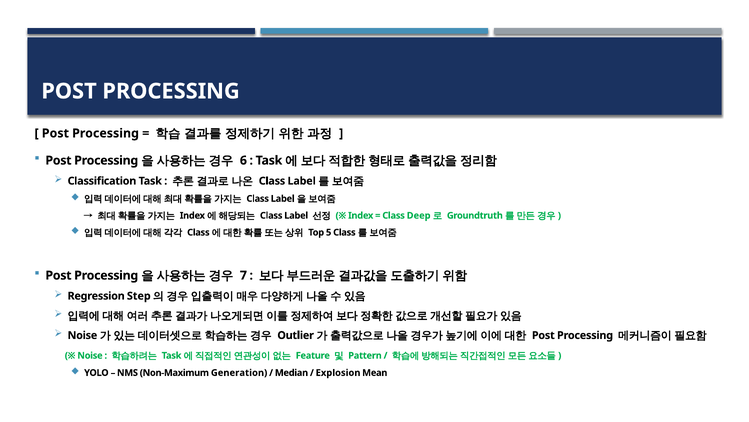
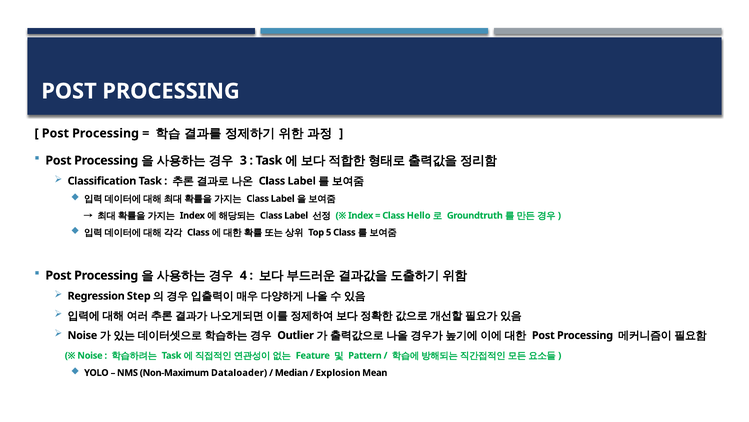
6: 6 -> 3 (243, 160)
Deep: Deep -> Hello (419, 215)
7: 7 -> 4 (243, 275)
Generation: Generation -> Dataloader (239, 372)
